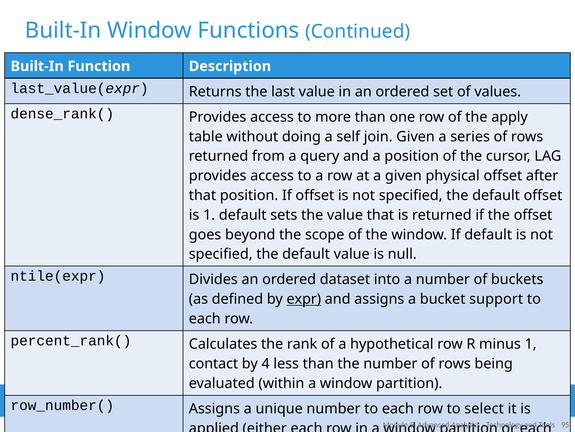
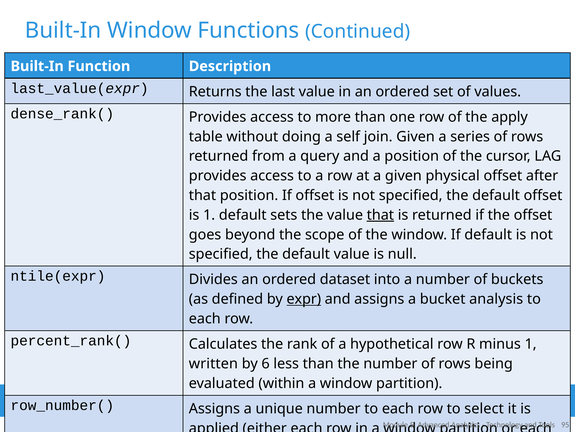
that underline: none -> present (380, 215)
support: support -> analysis (496, 299)
contact: contact -> written (213, 363)
4: 4 -> 6 (266, 363)
